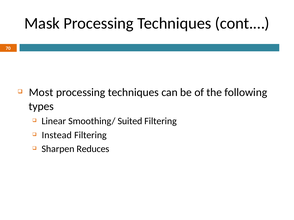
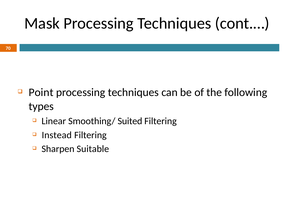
Most: Most -> Point (41, 93)
Reduces: Reduces -> Suitable (93, 149)
